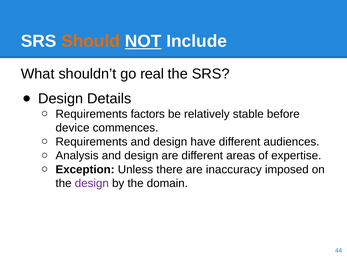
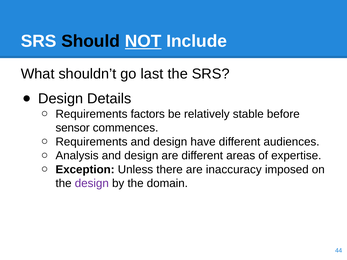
Should colour: orange -> black (91, 41)
real: real -> last (152, 74)
device: device -> sensor (73, 128)
